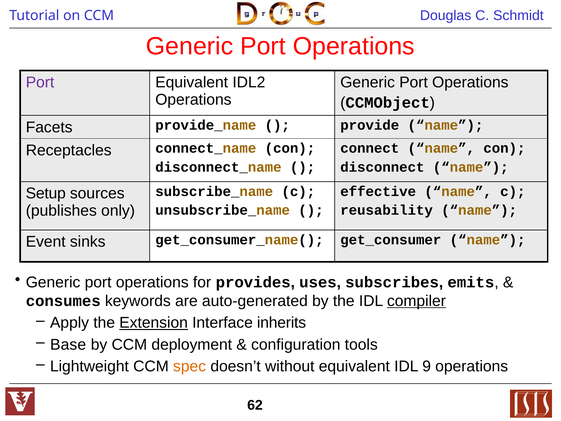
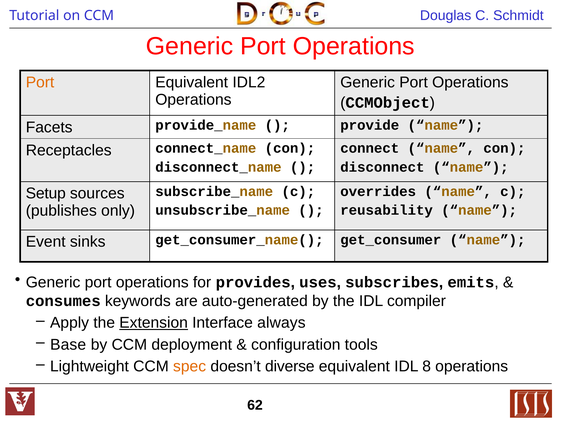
Port colour: purple -> orange (40, 82)
effective: effective -> overrides (378, 191)
compiler underline: present -> none (416, 301)
inherits: inherits -> always (281, 323)
without: without -> diverse (290, 366)
9: 9 -> 8 (427, 366)
